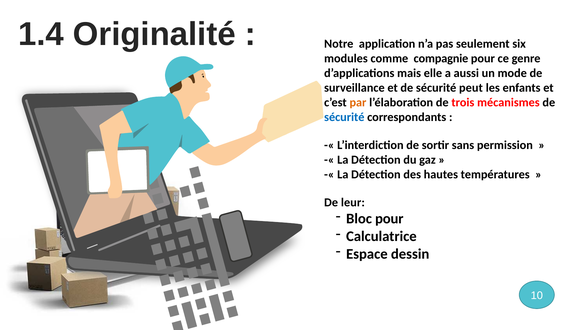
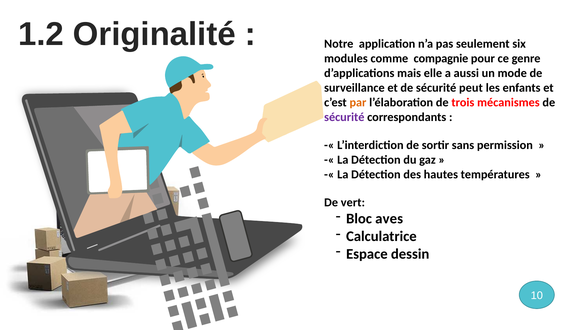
1.4: 1.4 -> 1.2 (41, 34)
sécurité colour: blue -> purple (344, 117)
leur: leur -> vert (353, 202)
Bloc pour: pour -> aves (389, 218)
